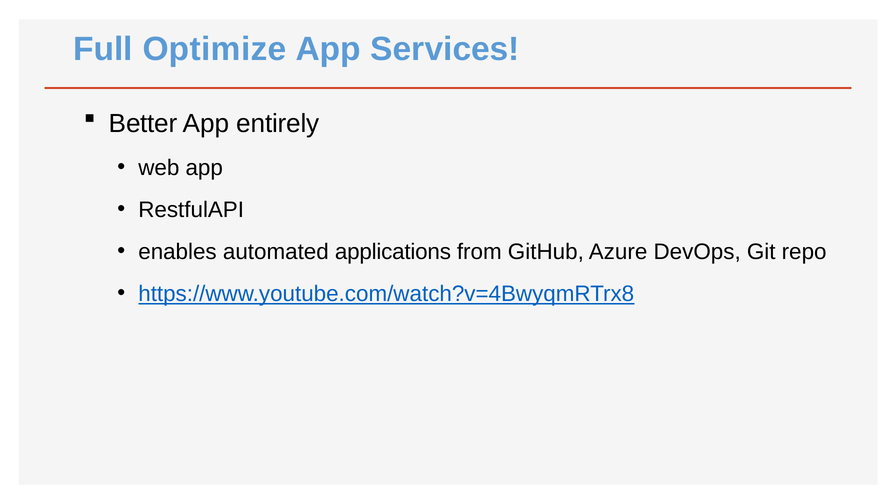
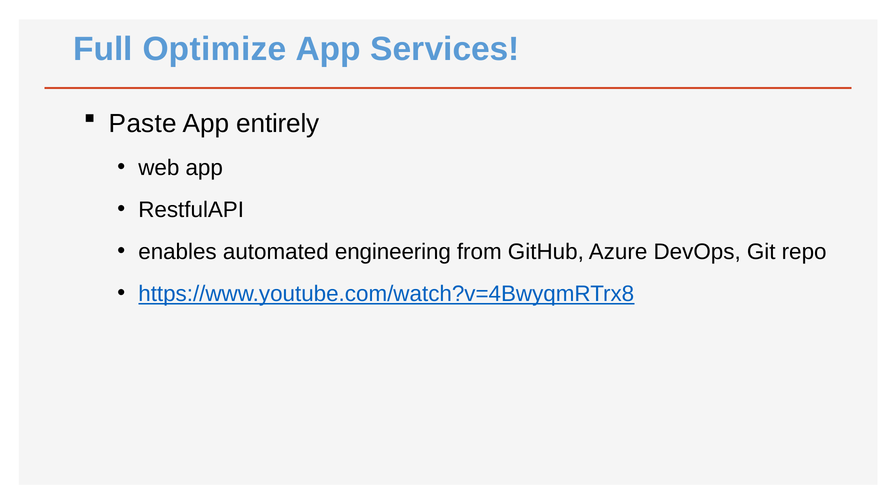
Better: Better -> Paste (143, 124)
applications: applications -> engineering (393, 252)
